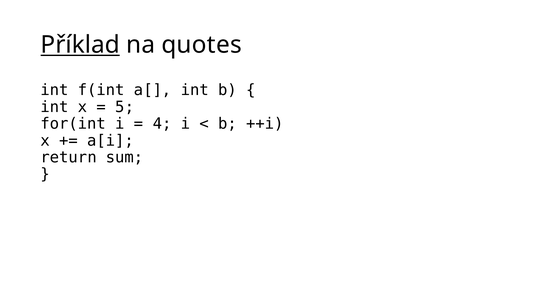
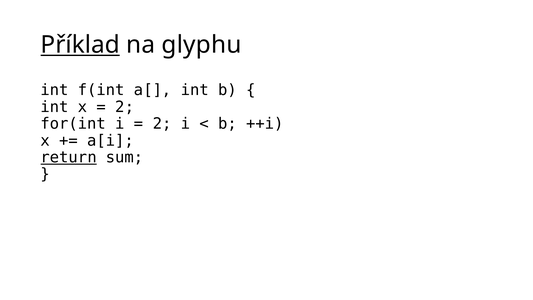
quotes: quotes -> glyphu (202, 45)
5: 5 -> 2 (125, 107)
4: 4 -> 2 (162, 124)
return underline: none -> present (69, 157)
